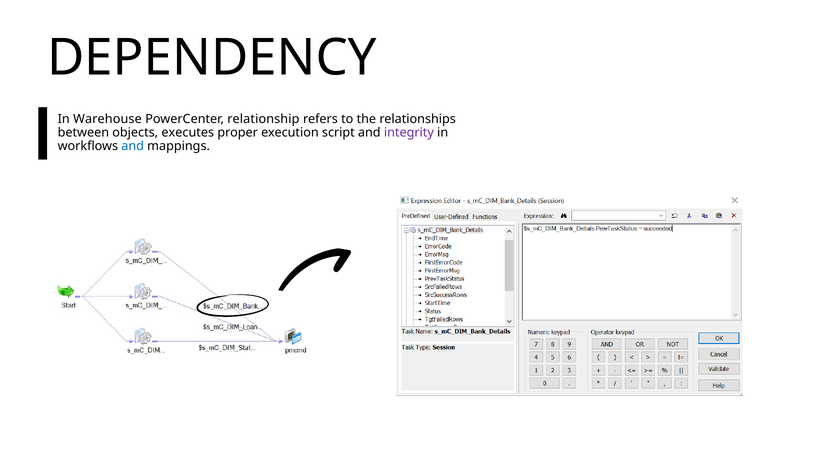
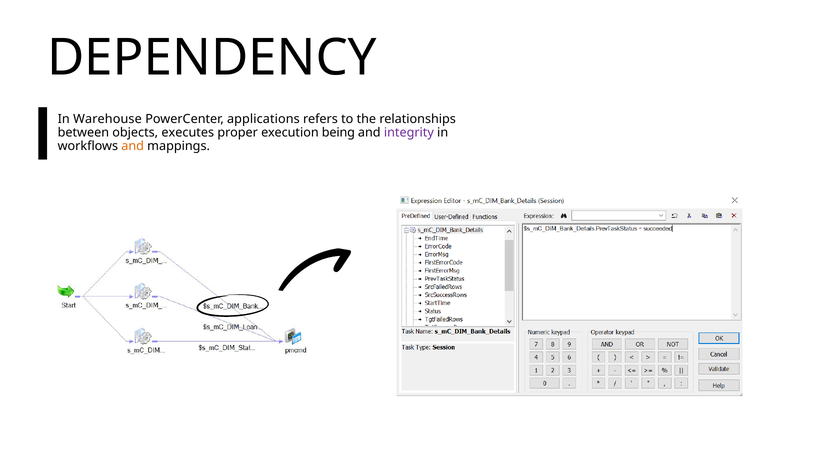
relationship: relationship -> applications (263, 119)
script: script -> being (338, 133)
and colour: blue -> orange (133, 146)
